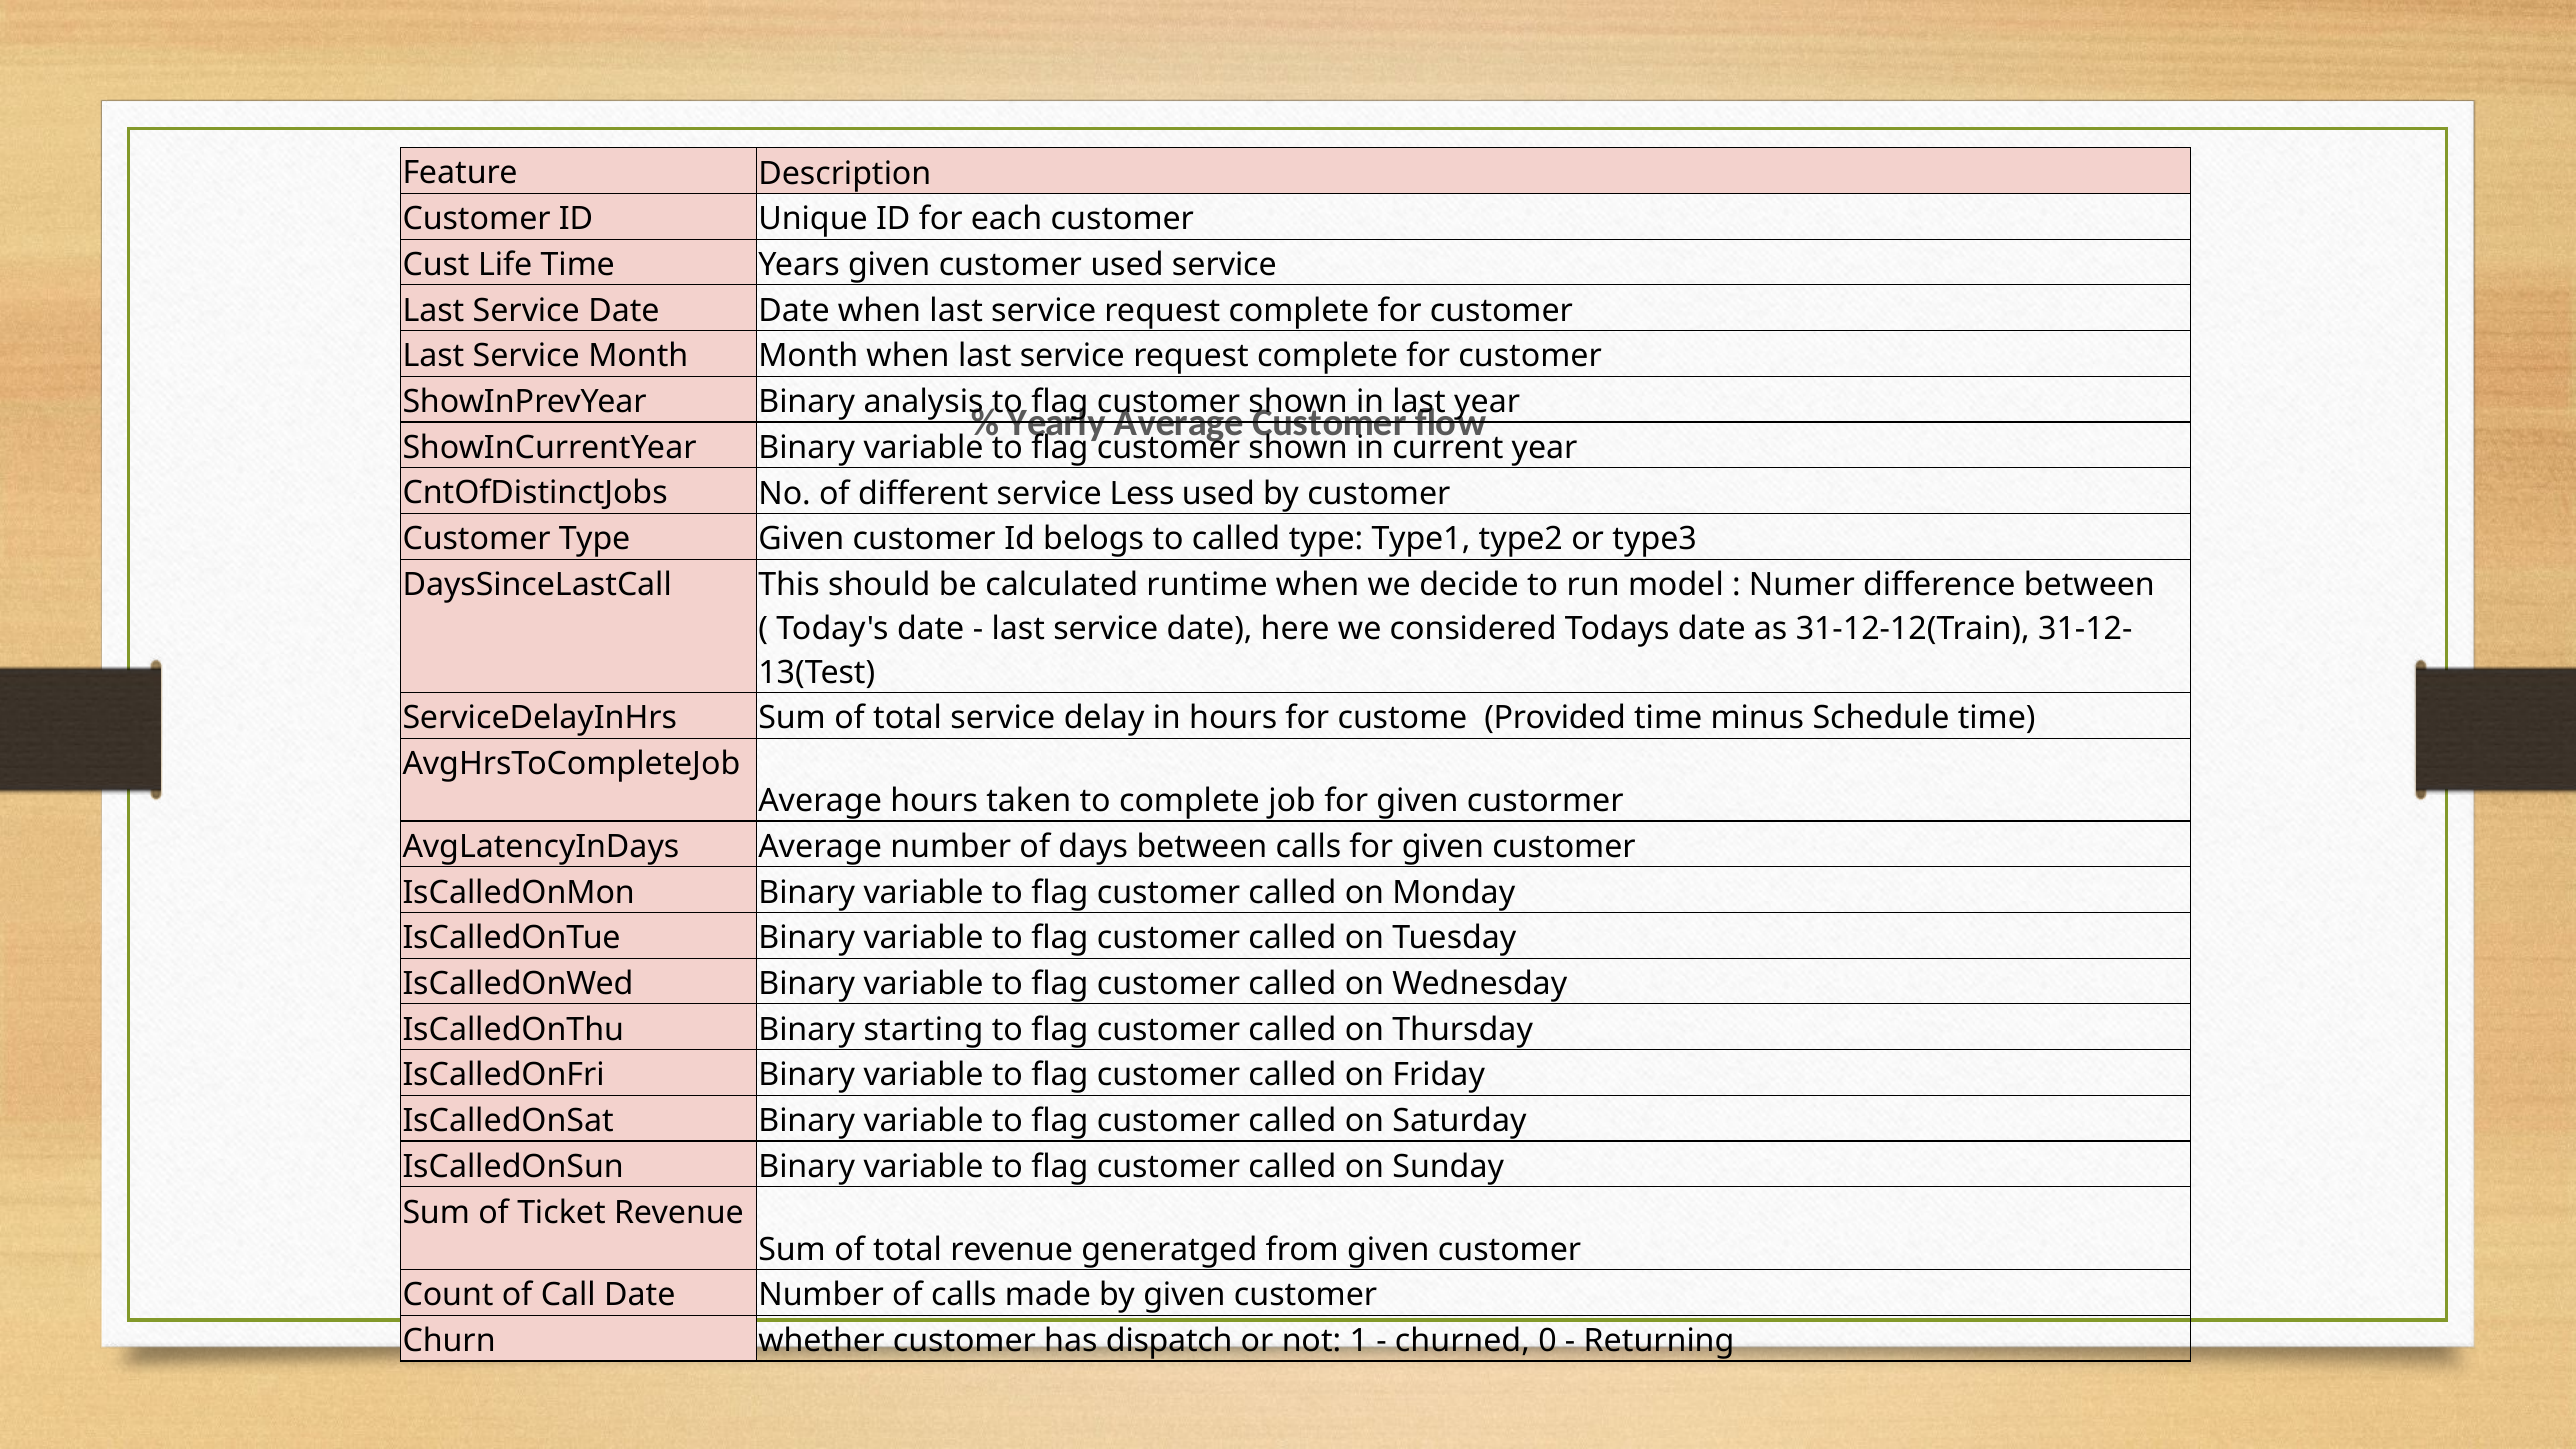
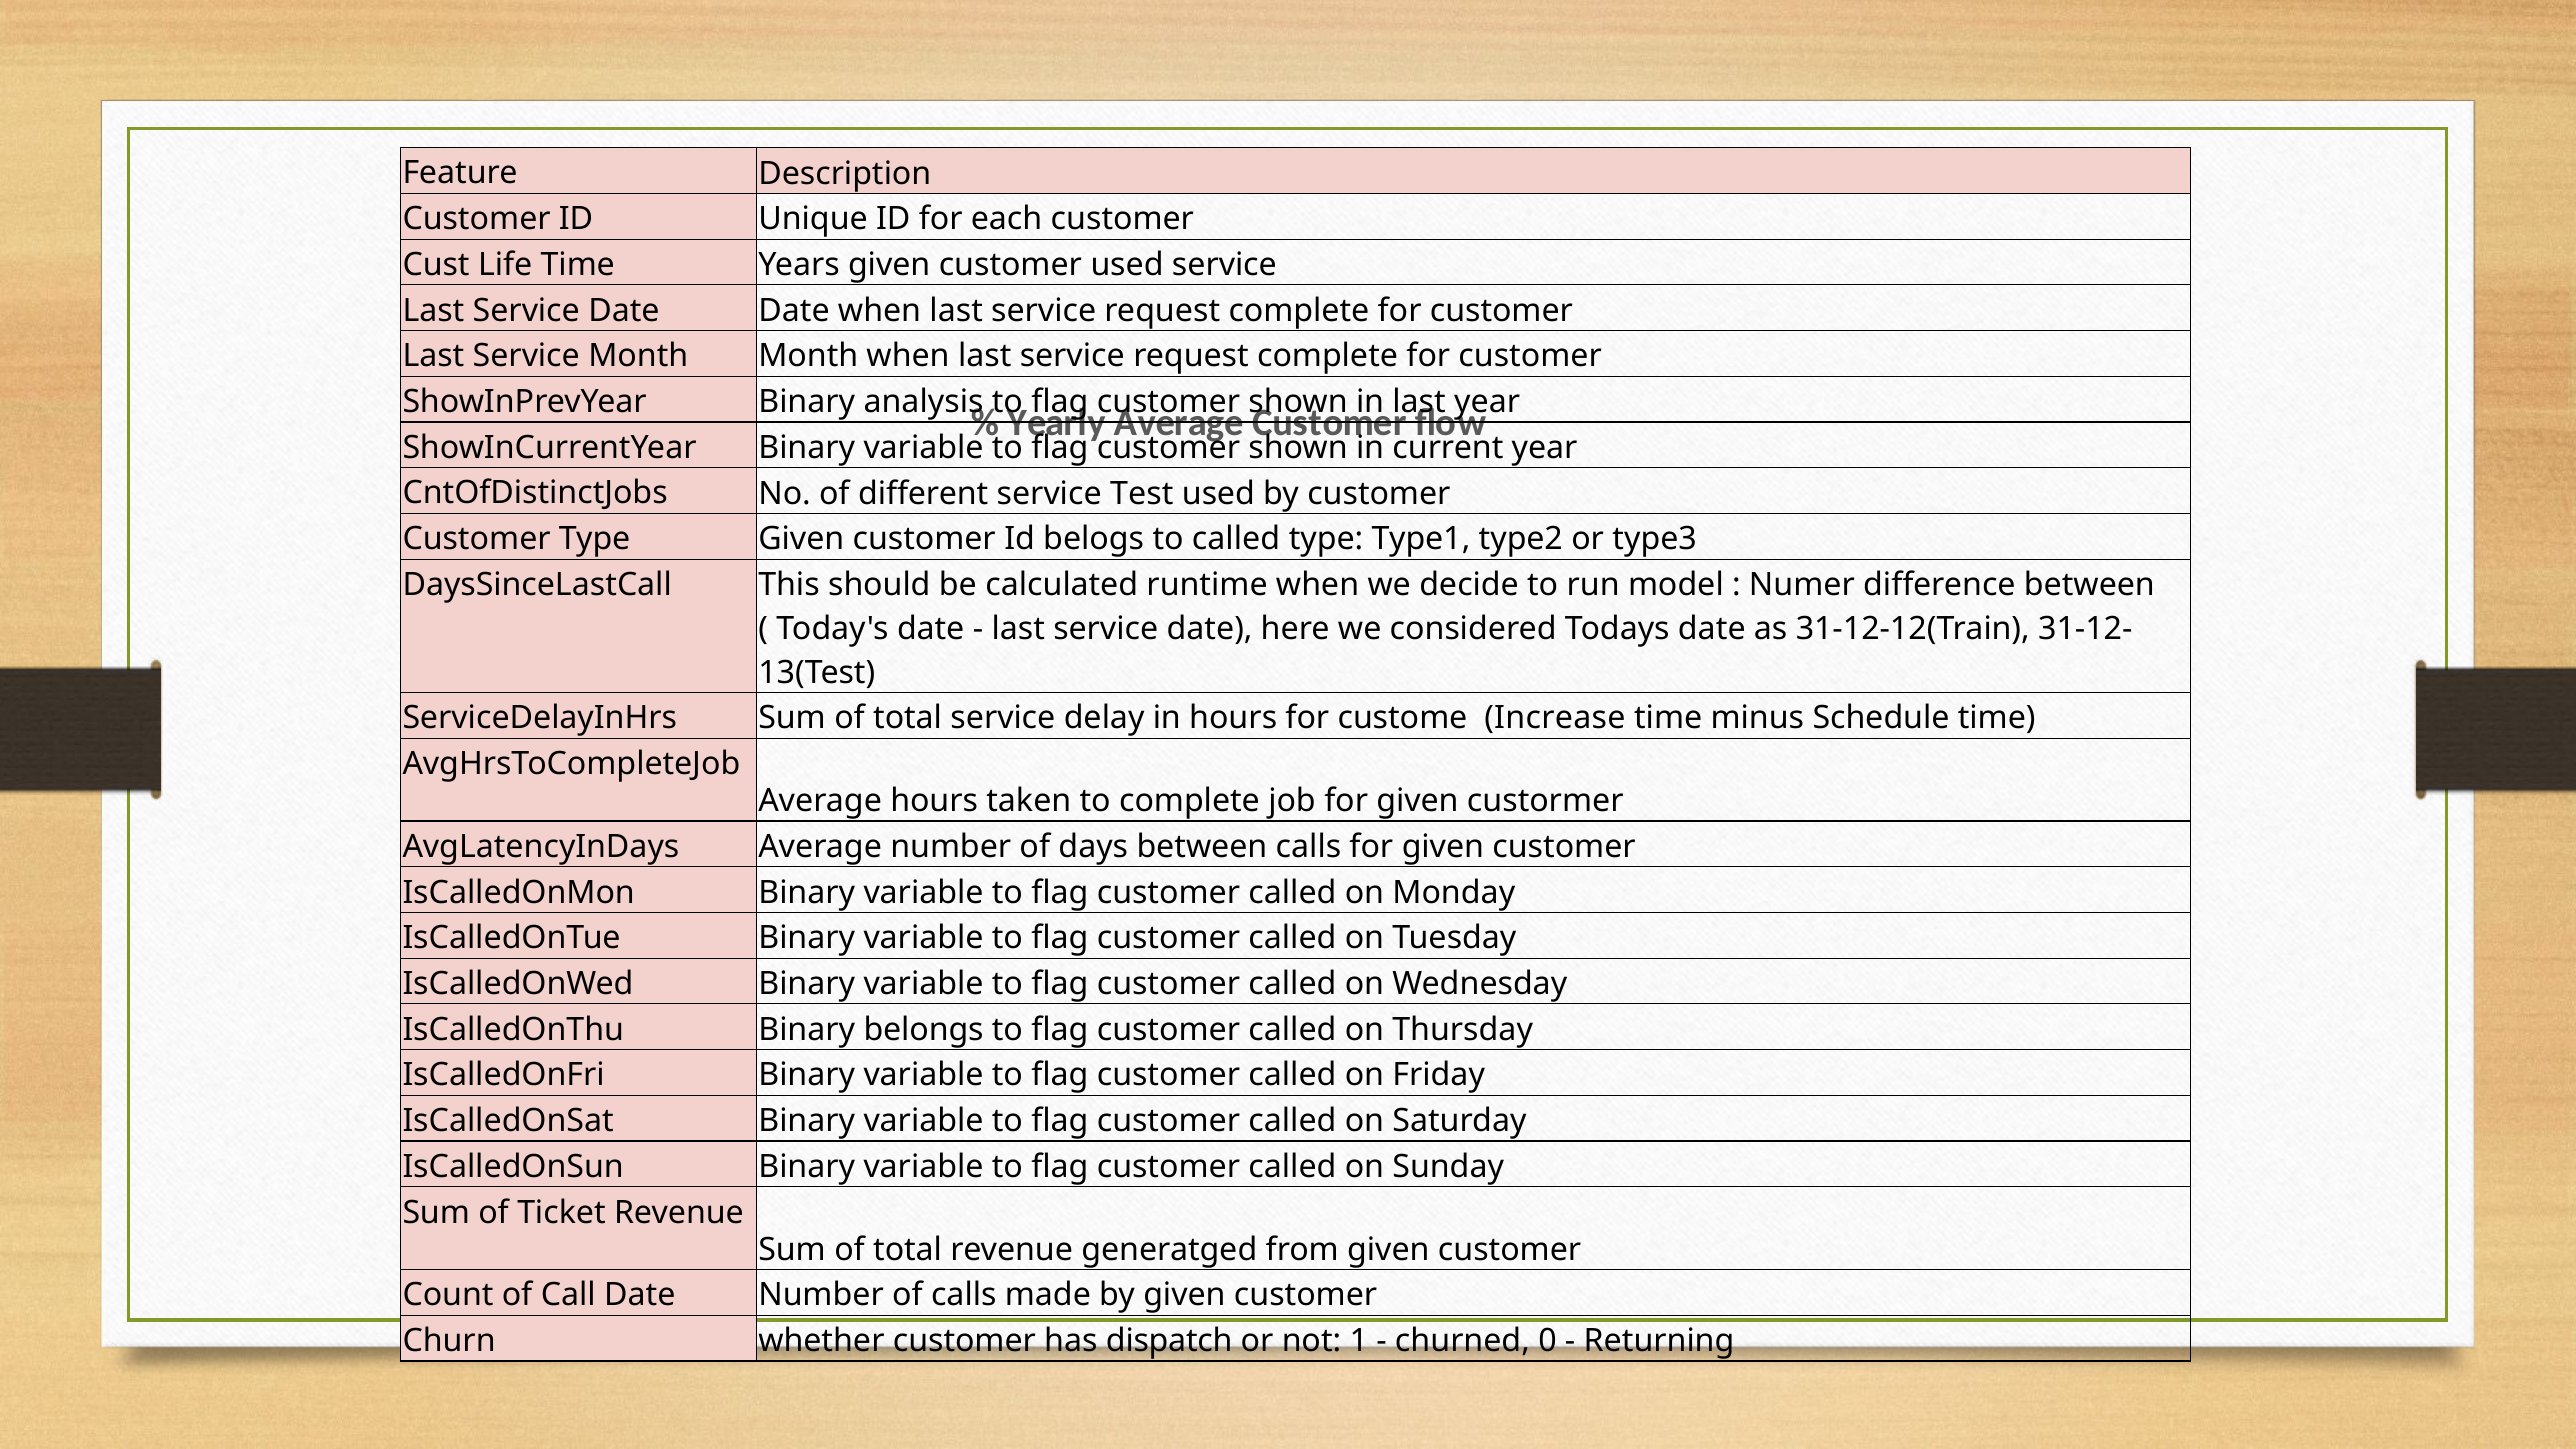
Less: Less -> Test (1142, 493)
Provided: Provided -> Increase (1555, 718)
starting: starting -> belongs (924, 1030)
